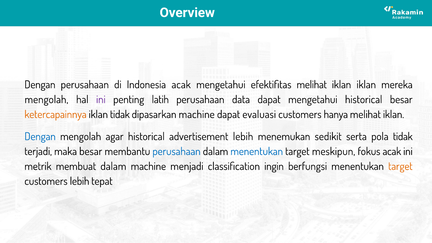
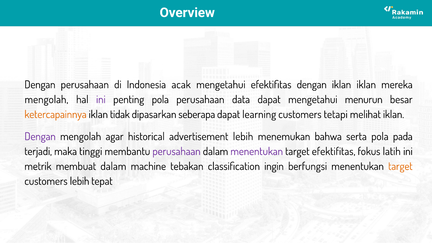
efektifitas melihat: melihat -> dengan (312, 85)
penting latih: latih -> pola (160, 100)
mengetahui historical: historical -> menurun (364, 100)
dipasarkan machine: machine -> seberapa (197, 114)
evaluasi: evaluasi -> learning (259, 114)
hanya: hanya -> tetapi (336, 114)
Dengan colour: blue -> purple (40, 137)
sedikit: sedikit -> bahwa (328, 137)
pola tidak: tidak -> pada (403, 137)
maka besar: besar -> tinggi (91, 151)
perusahaan colour: blue -> purple (177, 151)
menentukan colour: blue -> purple (257, 151)
target meskipun: meskipun -> efektifitas (334, 151)
fokus acak: acak -> latih (392, 151)
menjadi: menjadi -> tebakan (187, 166)
